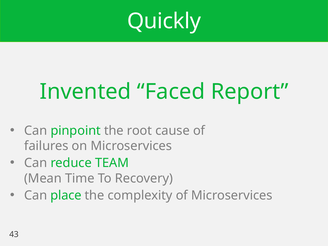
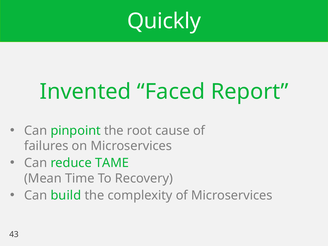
TEAM: TEAM -> TAME (112, 163)
place: place -> build (66, 195)
